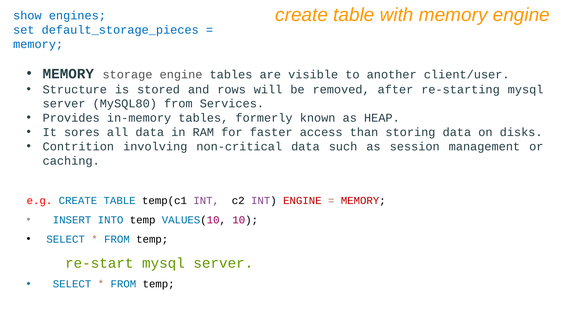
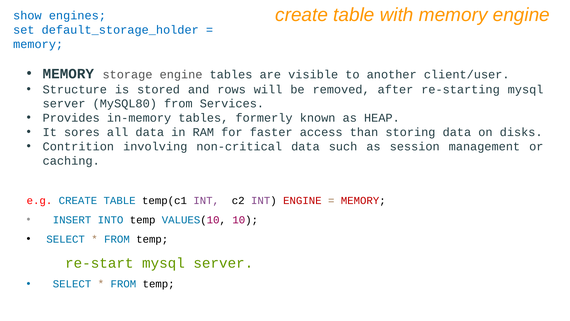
default_storage_pieces: default_storage_pieces -> default_storage_holder (120, 30)
